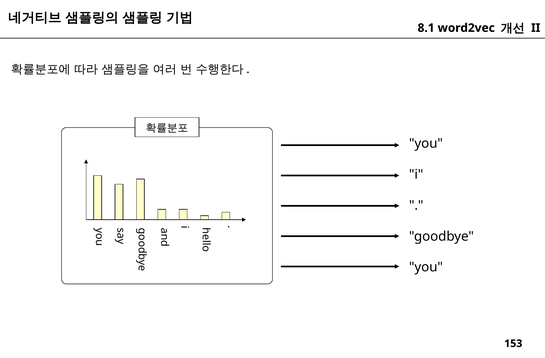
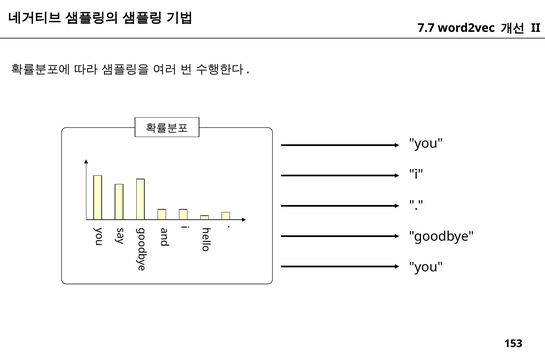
8.1: 8.1 -> 7.7 (426, 28)
